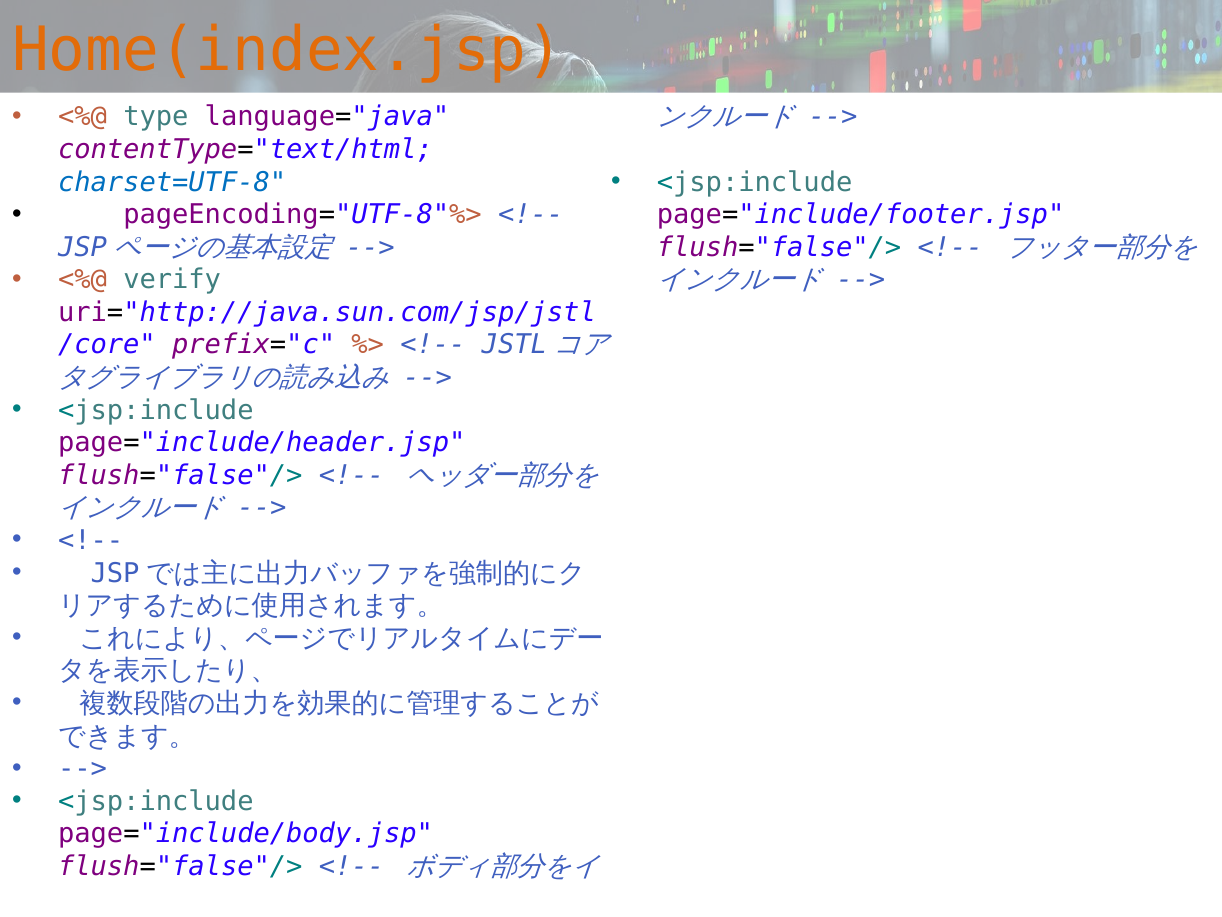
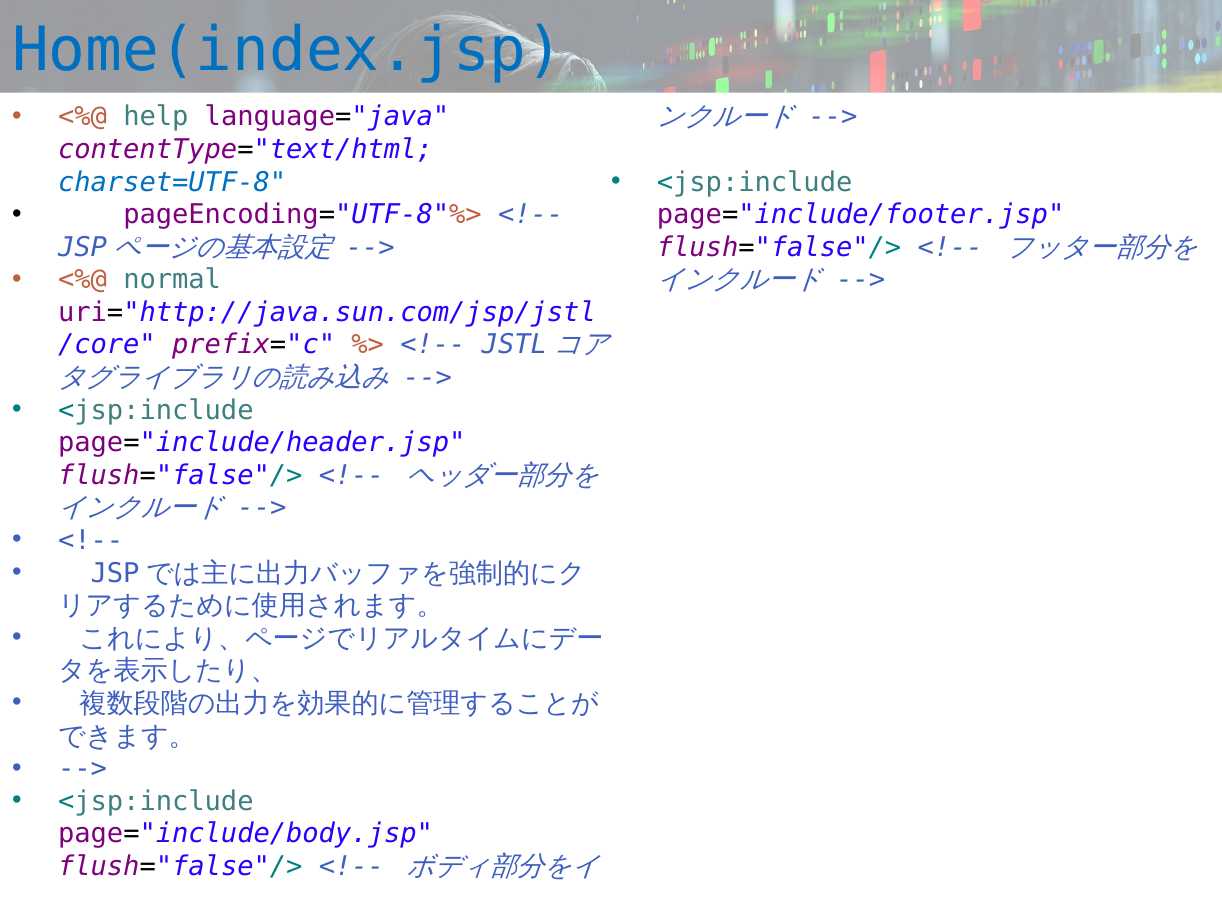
Home(index.jsp colour: orange -> blue (288, 50)
type: type -> help (156, 117)
verify: verify -> normal (172, 280)
